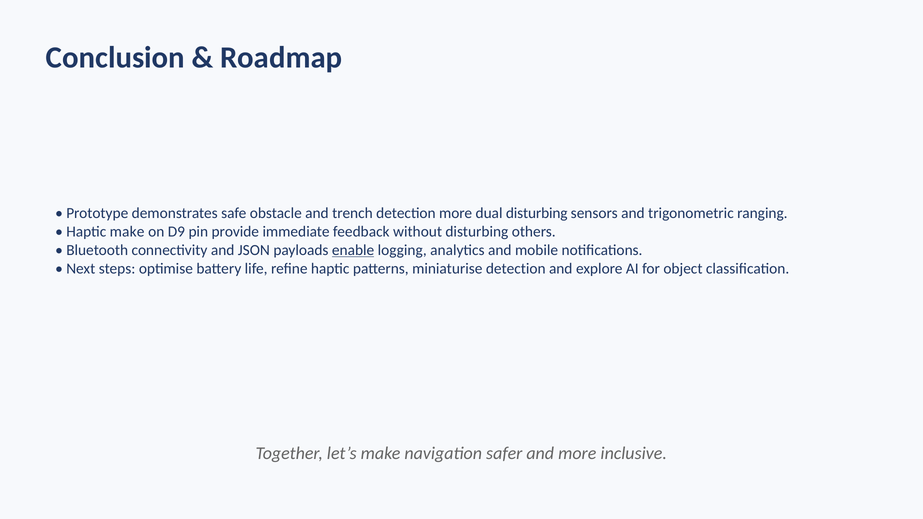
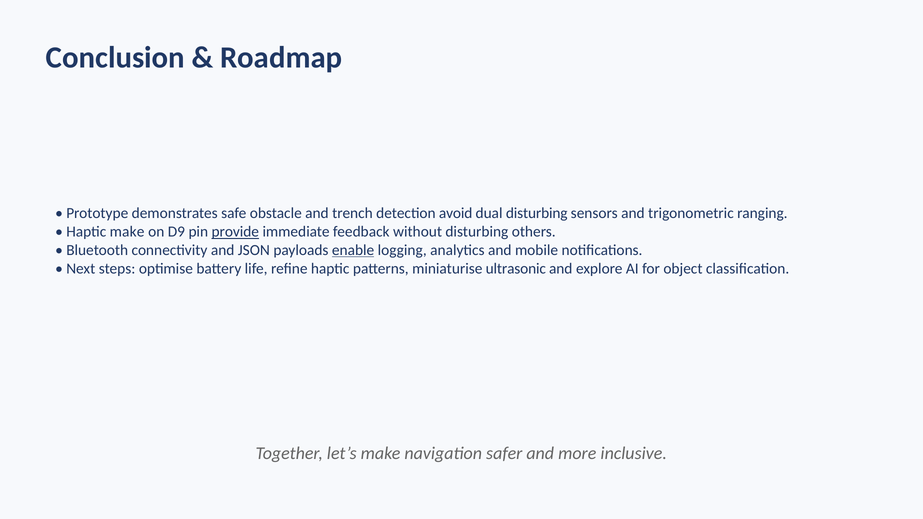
detection more: more -> avoid (456, 213)
provide underline: none -> present (235, 232)
miniaturise detection: detection -> ultrasonic (516, 269)
